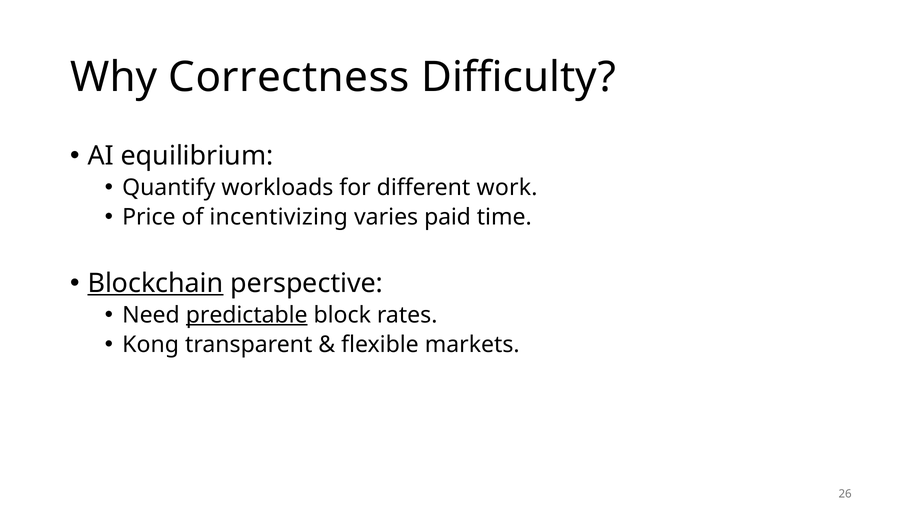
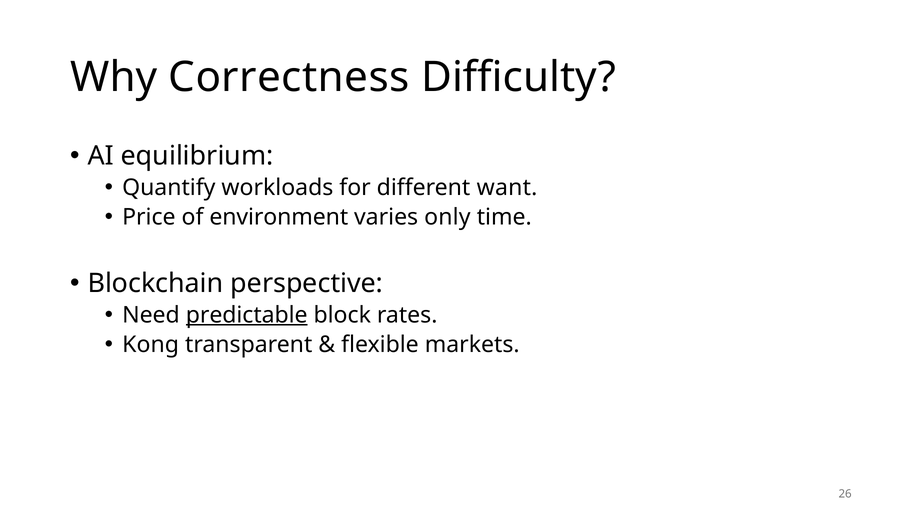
work: work -> want (507, 188)
incentivizing: incentivizing -> environment (279, 217)
paid: paid -> only (447, 217)
Blockchain underline: present -> none (156, 284)
